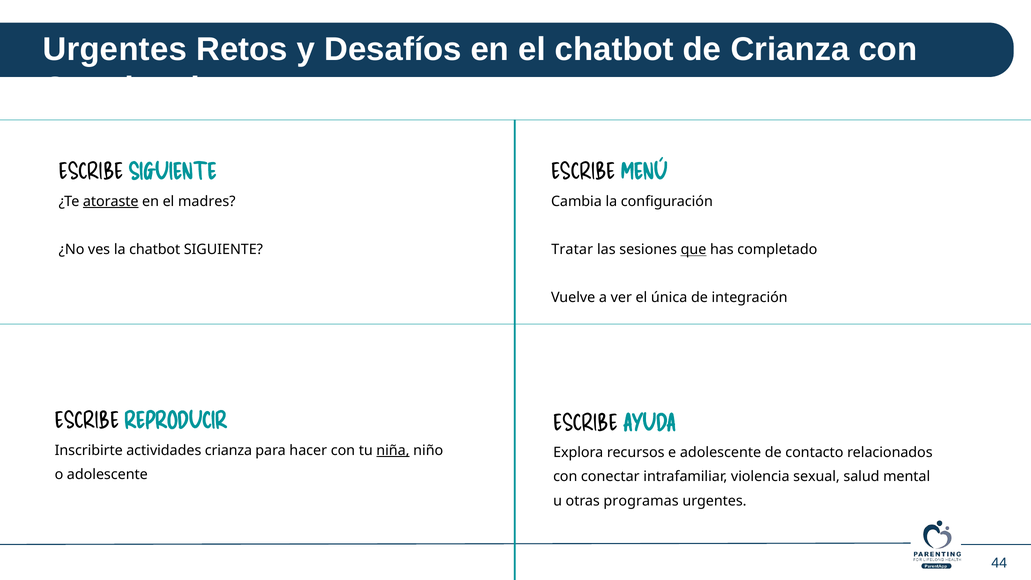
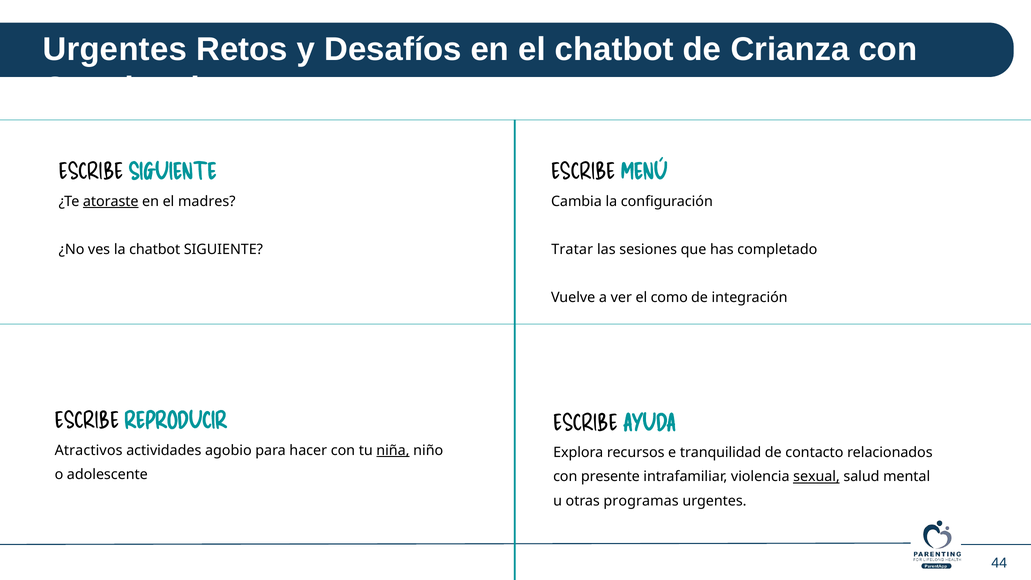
que underline: present -> none (694, 250)
única: única -> como (669, 298)
Inscribirte: Inscribirte -> Atractivos (89, 450)
actividades crianza: crianza -> agobio (228, 450)
e adolescente: adolescente -> tranquilidad (721, 453)
conectar: conectar -> presente (610, 477)
sexual underline: none -> present (816, 477)
